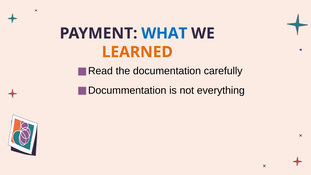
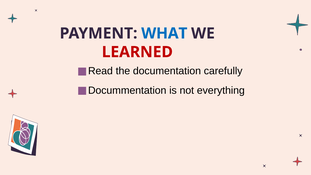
LEARNED colour: orange -> red (137, 52)
